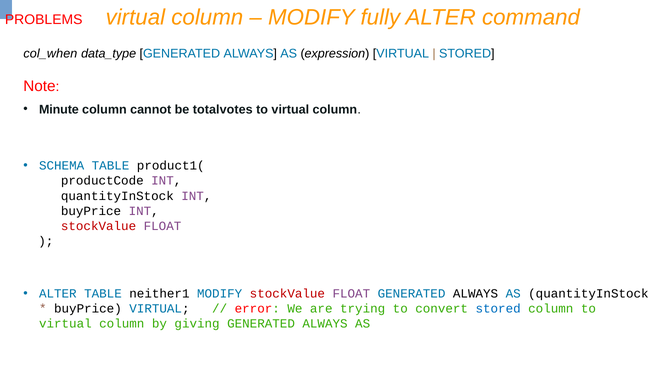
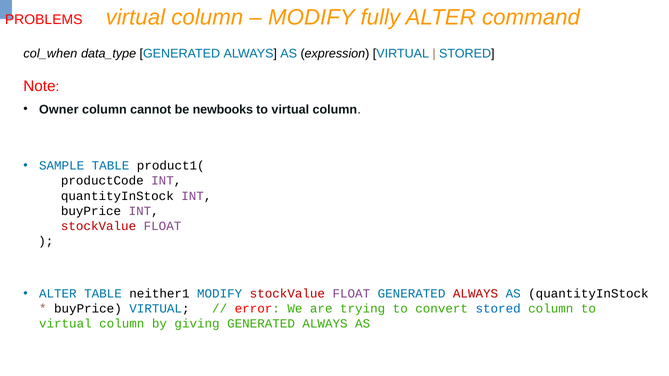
Minute: Minute -> Owner (59, 110)
totalvotes: totalvotes -> newbooks (223, 110)
SCHEMA: SCHEMA -> SAMPLE (62, 166)
ALWAYS colour: black -> red (476, 294)
